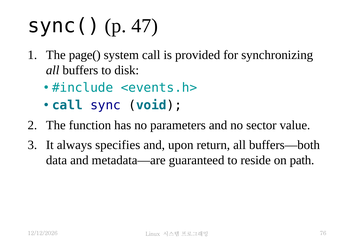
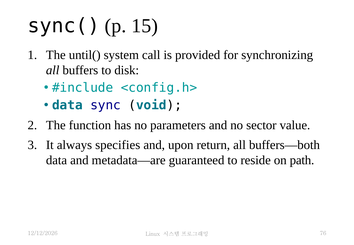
47: 47 -> 15 (145, 26)
page(: page( -> until( (85, 55)
<events.h>: <events.h> -> <config.h> (159, 88)
call: call -> data (67, 105)
